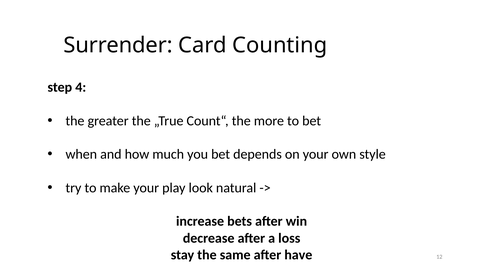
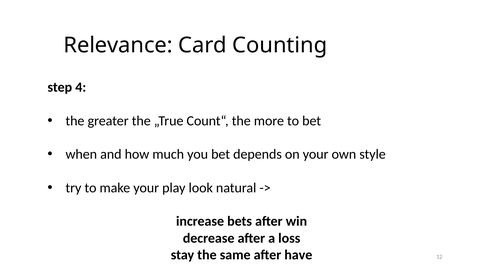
Surrender: Surrender -> Relevance (118, 45)
